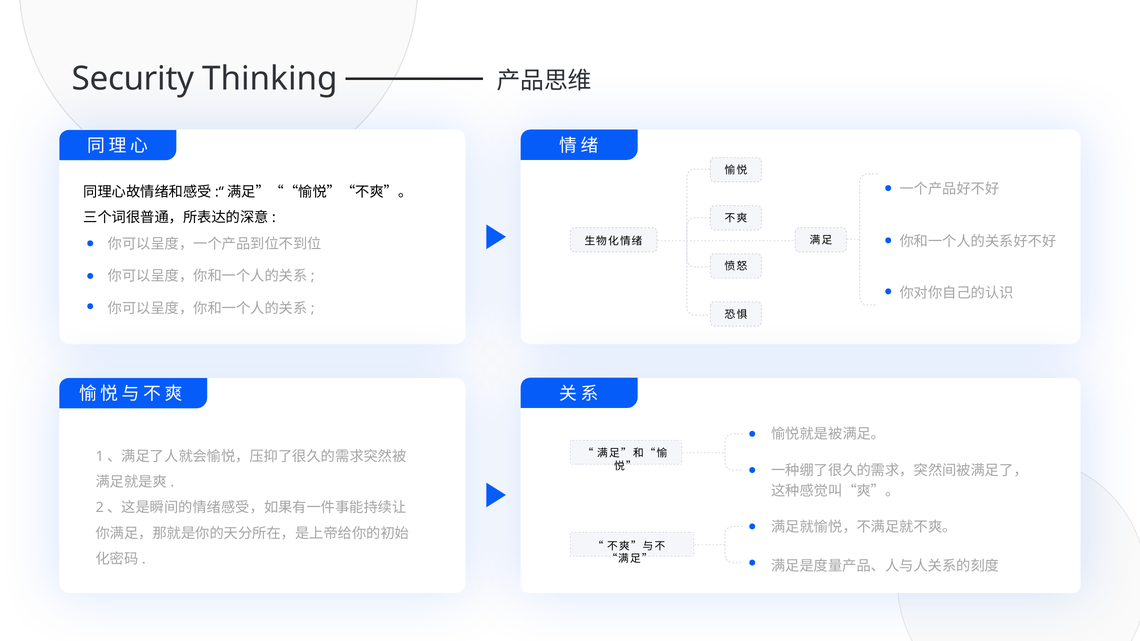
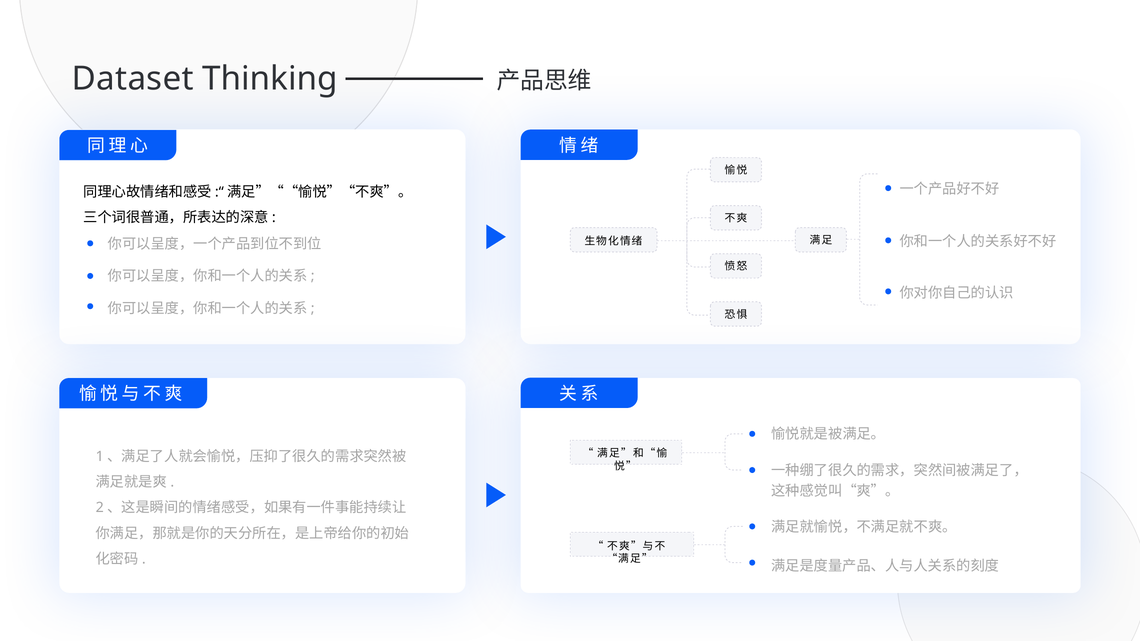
Security: Security -> Dataset (133, 79)
